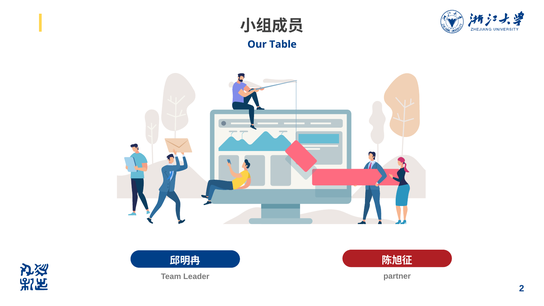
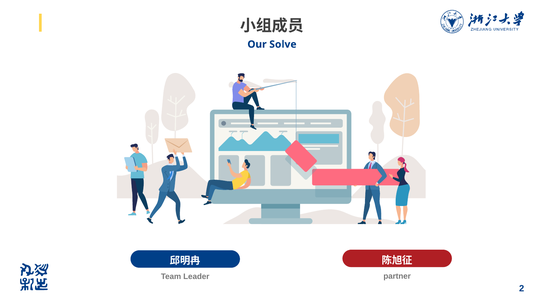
Table: Table -> Solve (283, 44)
